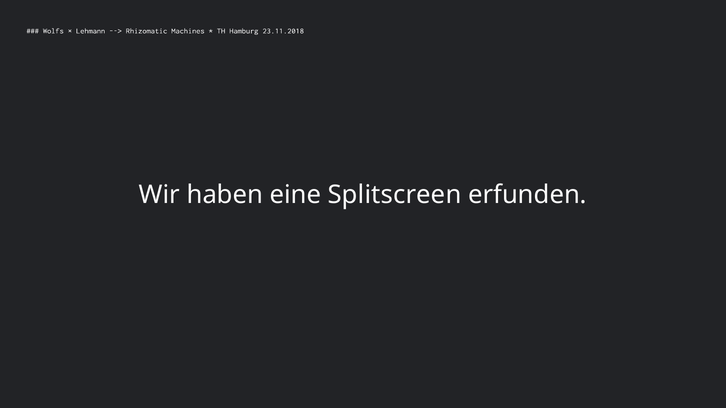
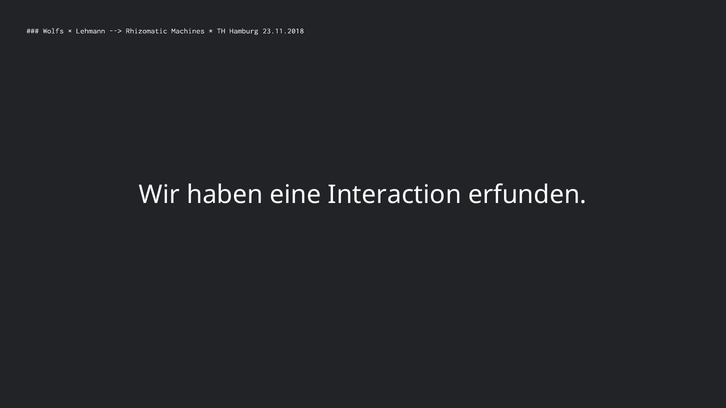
Splitscreen: Splitscreen -> Interaction (395, 195)
